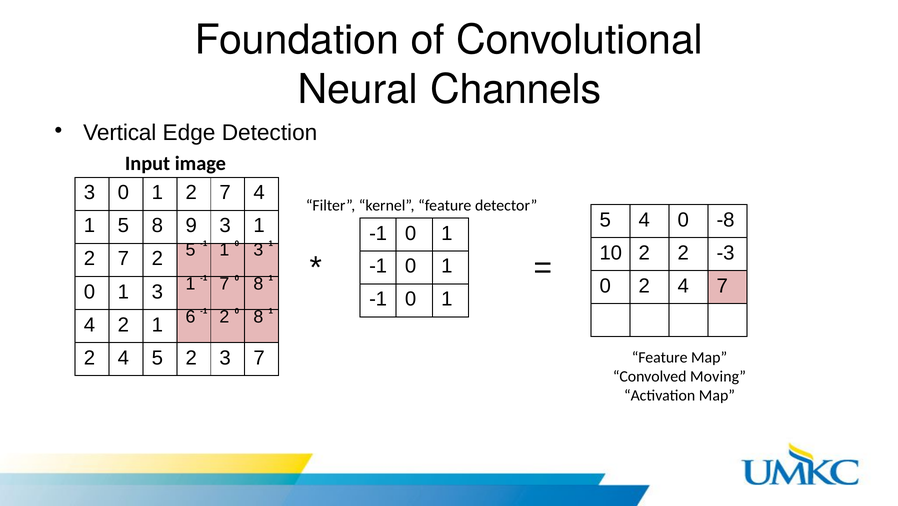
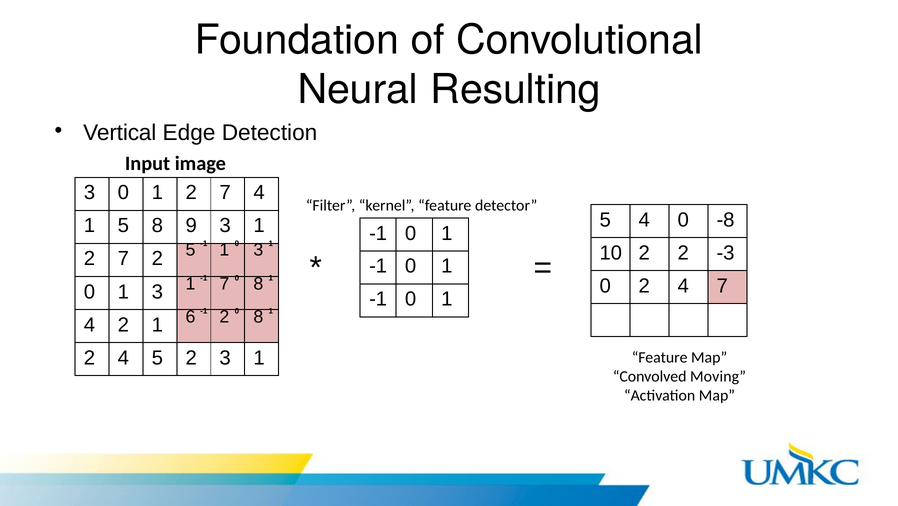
Channels: Channels -> Resulting (516, 90)
2 3 7: 7 -> 1 (259, 357)
